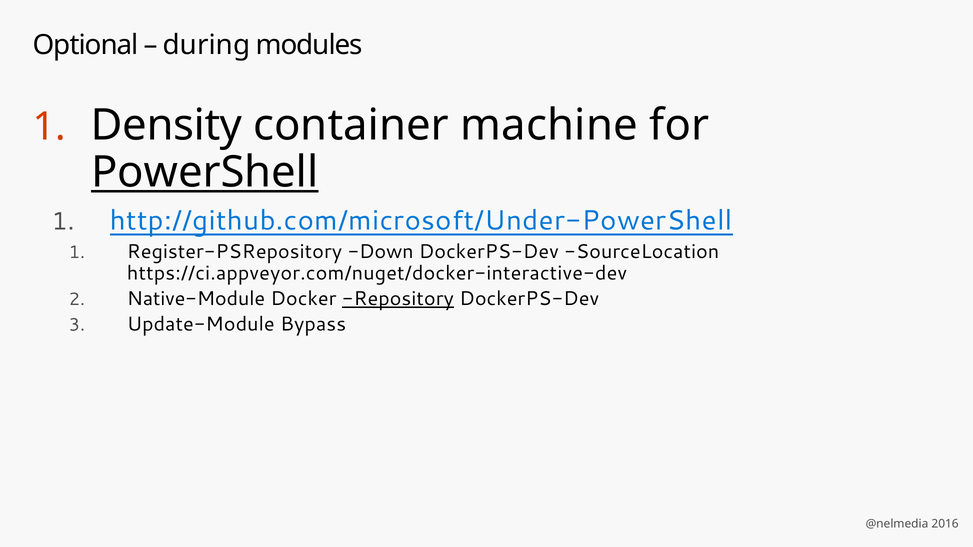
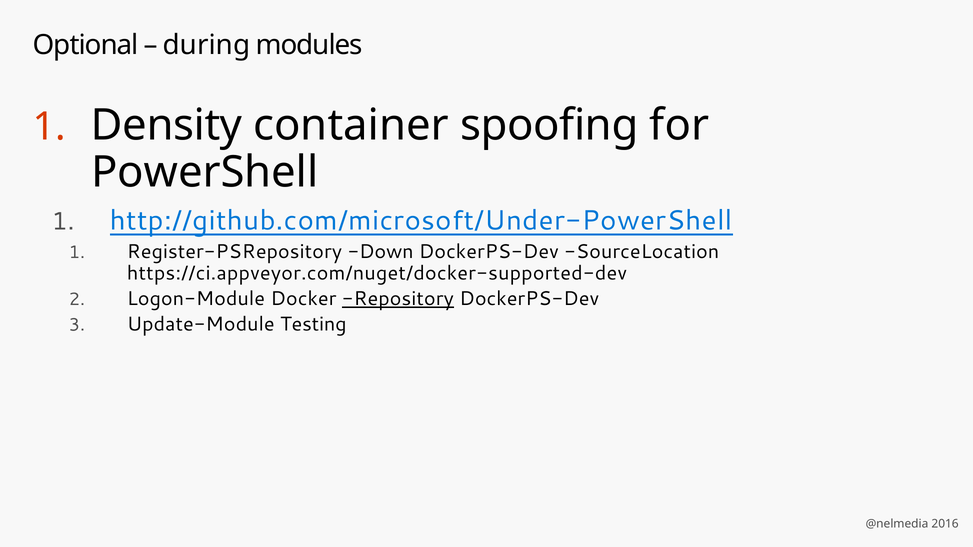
machine: machine -> spoofing (549, 125)
PowerShell underline: present -> none (205, 173)
https://ci.appveyor.com/nuget/docker-interactive-dev: https://ci.appveyor.com/nuget/docker-interactive-dev -> https://ci.appveyor.com/nuget/docker-supported-dev (377, 273)
Native-Module: Native-Module -> Logon-Module (196, 299)
Bypass: Bypass -> Testing (313, 324)
